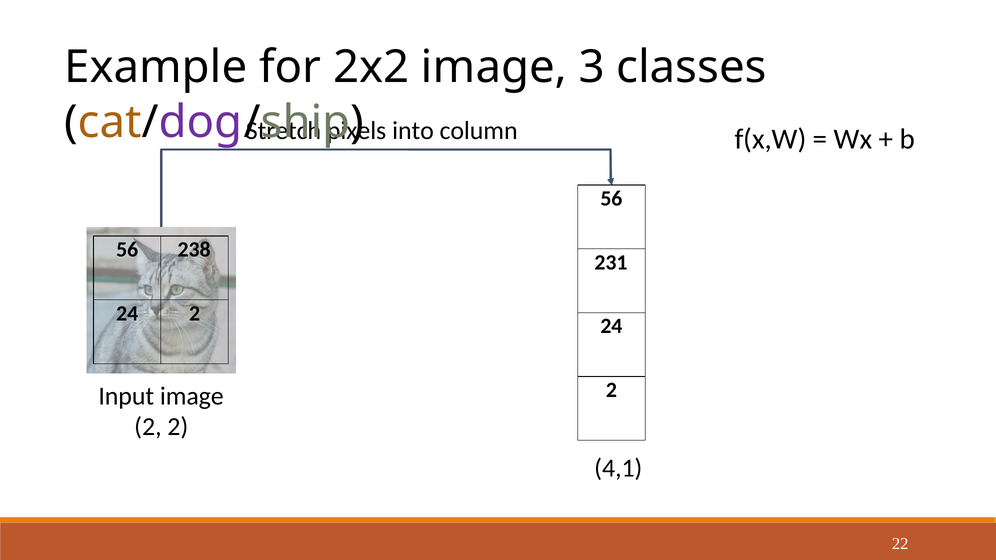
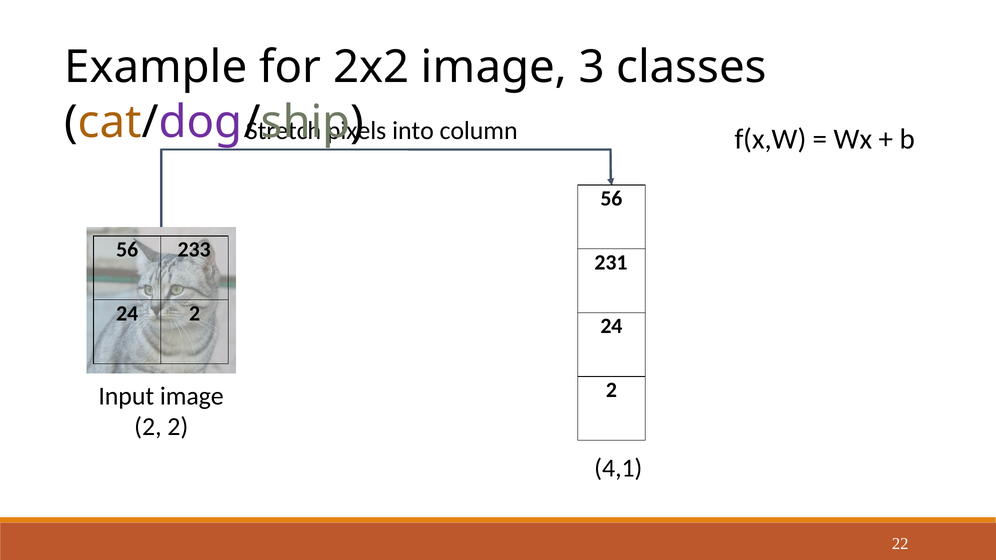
238: 238 -> 233 (194, 250)
